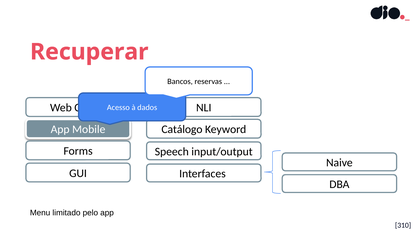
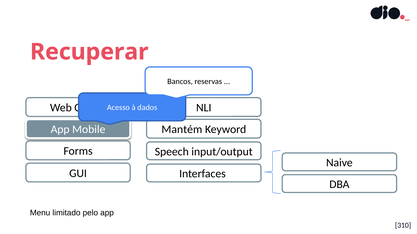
Catálogo: Catálogo -> Mantém (182, 130)
